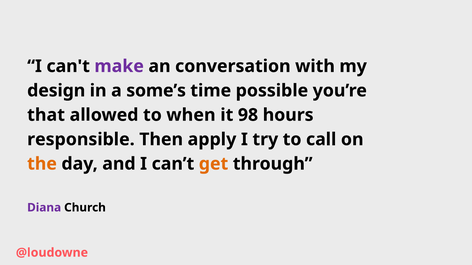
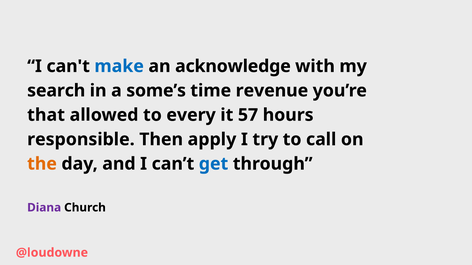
make colour: purple -> blue (119, 66)
conversation: conversation -> acknowledge (233, 66)
design: design -> search (56, 91)
possible: possible -> revenue (272, 91)
when: when -> every (191, 115)
98: 98 -> 57 (248, 115)
get colour: orange -> blue (214, 164)
